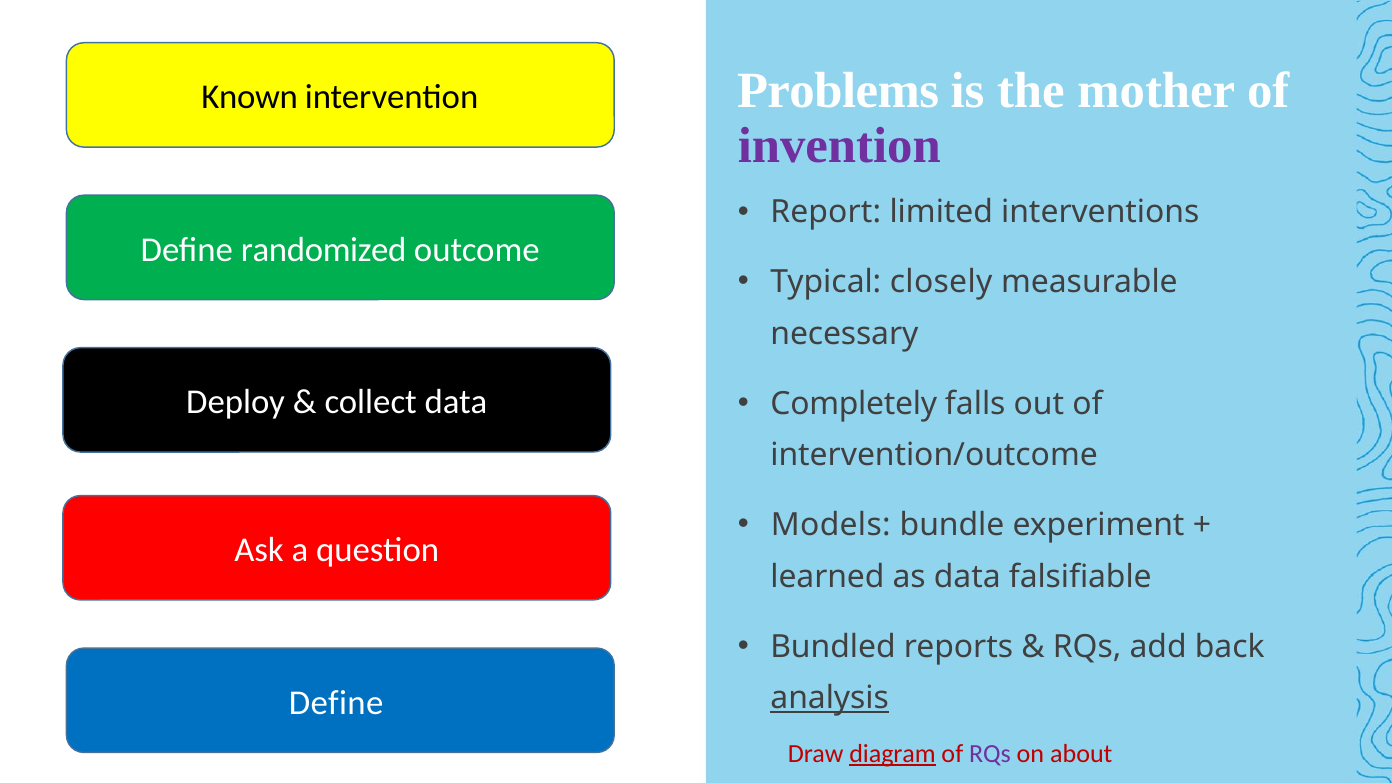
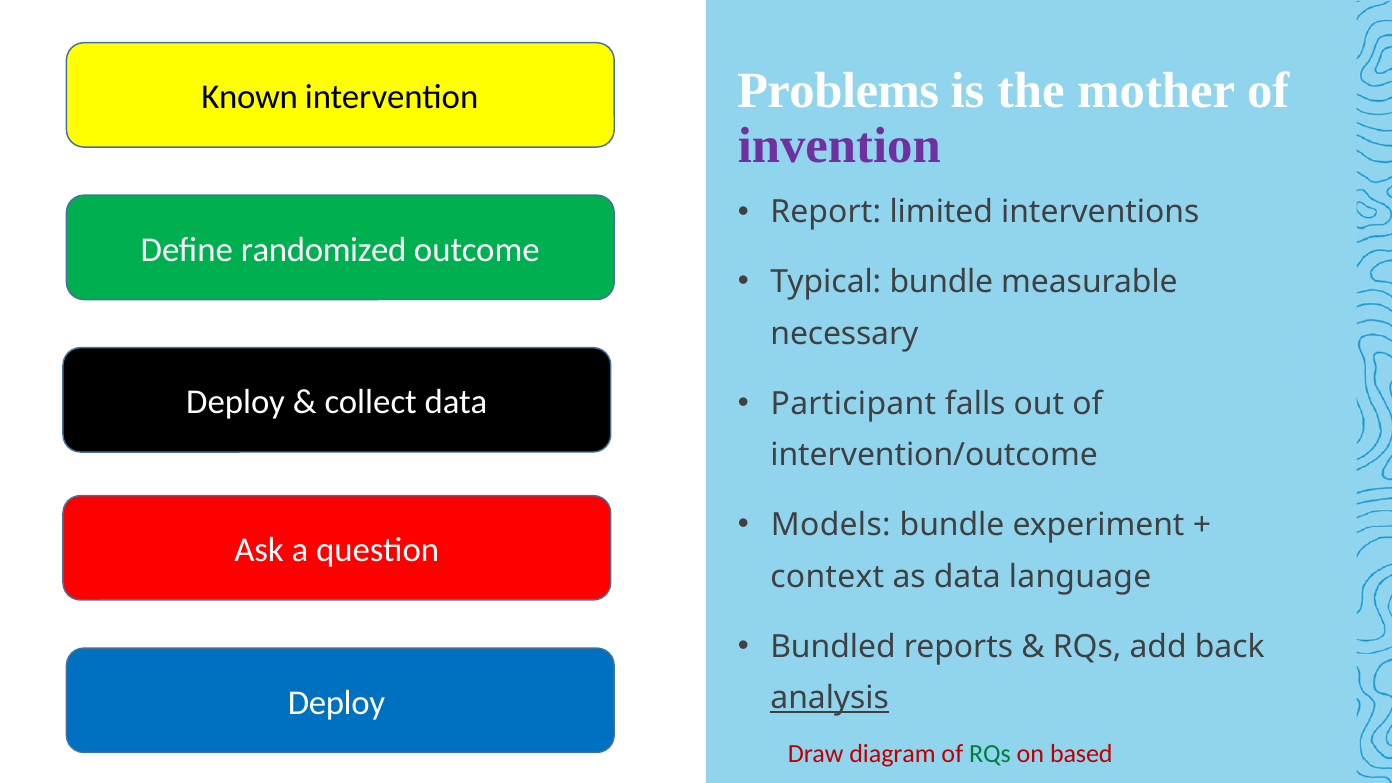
Typical closely: closely -> bundle (941, 282)
Completely: Completely -> Participant (853, 404)
learned: learned -> context (827, 577)
falsifiable: falsifiable -> language (1080, 577)
Define: Define -> Deploy (336, 703)
diagram underline: present -> none (893, 754)
RQs colour: purple -> green (990, 754)
about: about -> based (1081, 754)
